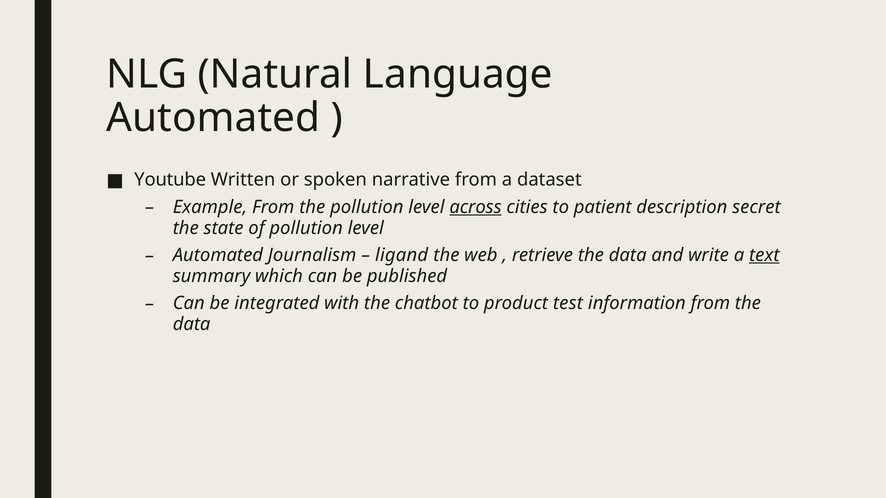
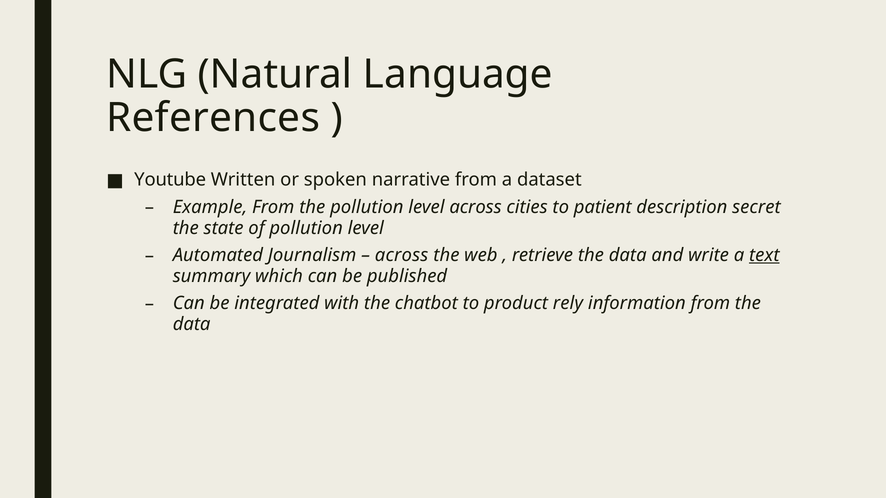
Automated: Automated -> References (213, 118)
across underline: present -> none (475, 207)
ligand: ligand -> across (402, 255)
test: test -> rely (568, 304)
